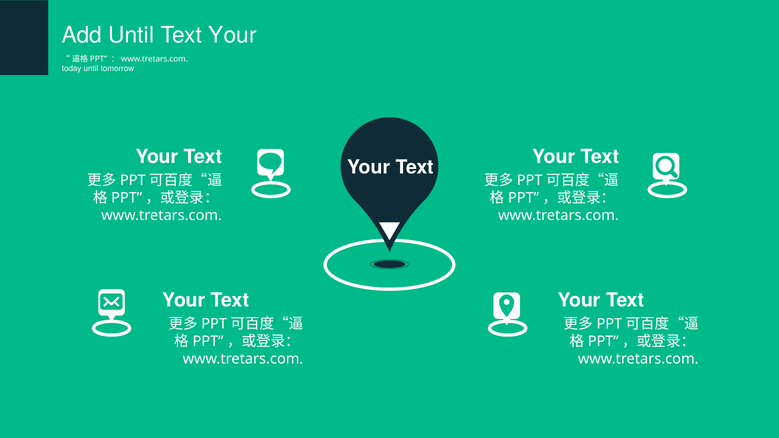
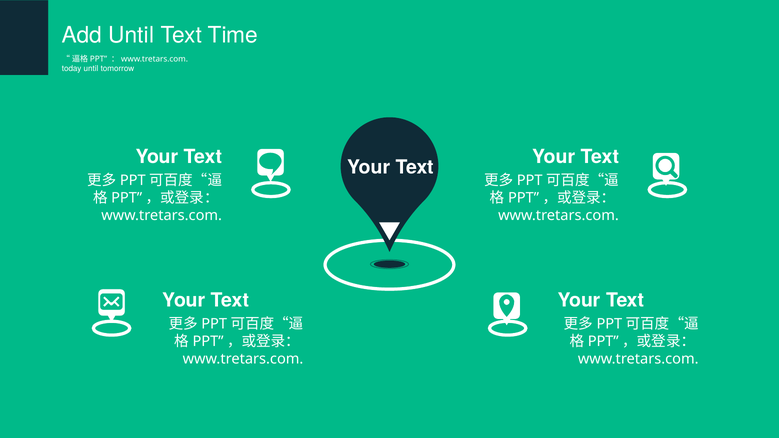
Your: Your -> Time (233, 35)
